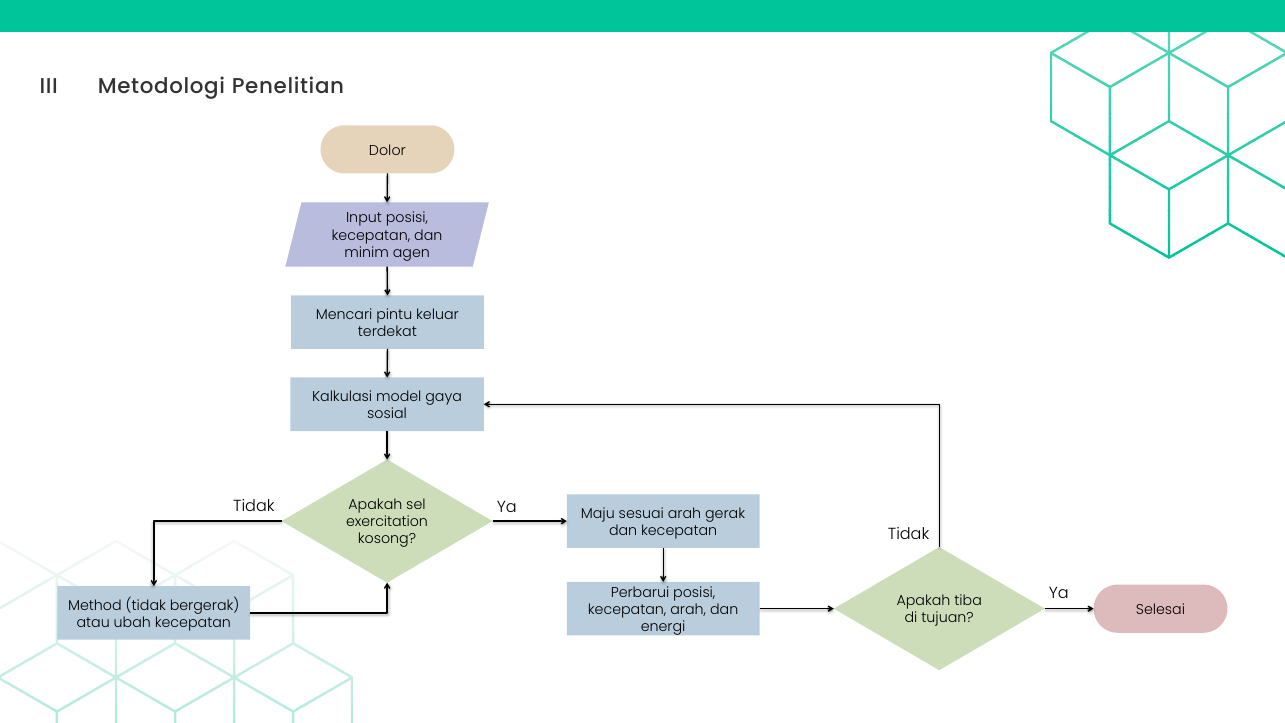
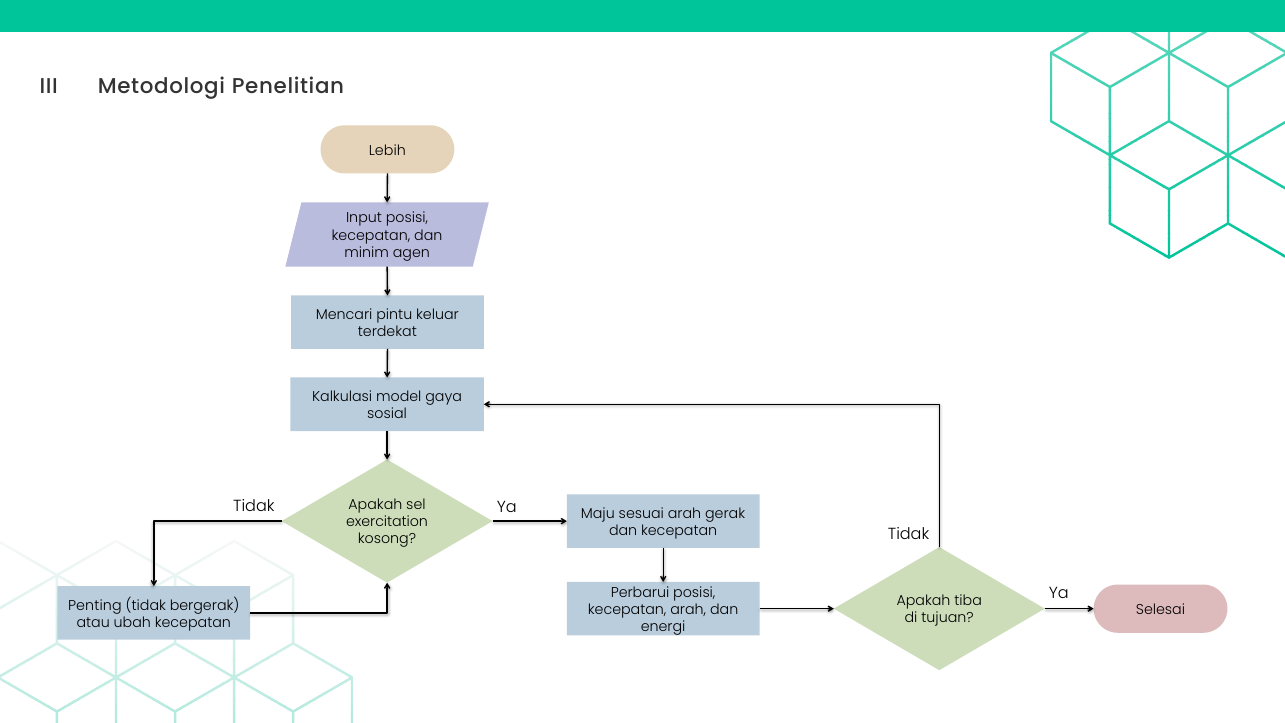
Dolor: Dolor -> Lebih (387, 150)
Method: Method -> Penting (95, 605)
